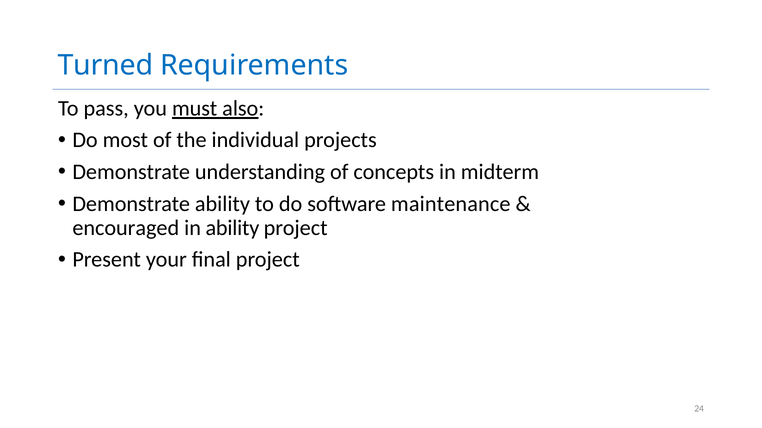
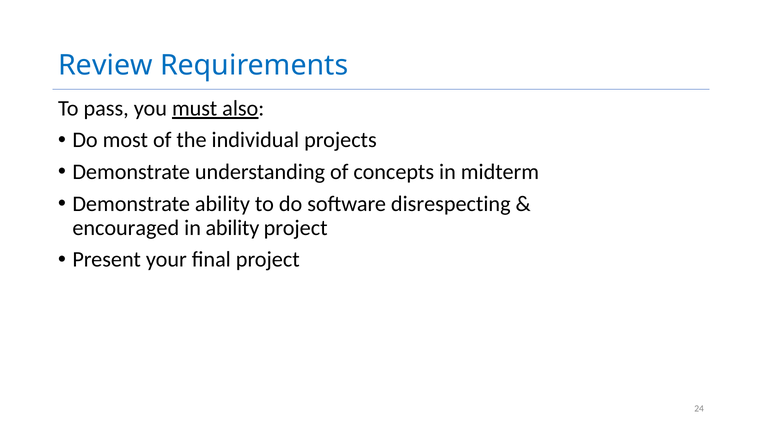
Turned: Turned -> Review (105, 65)
maintenance: maintenance -> disrespecting (451, 204)
